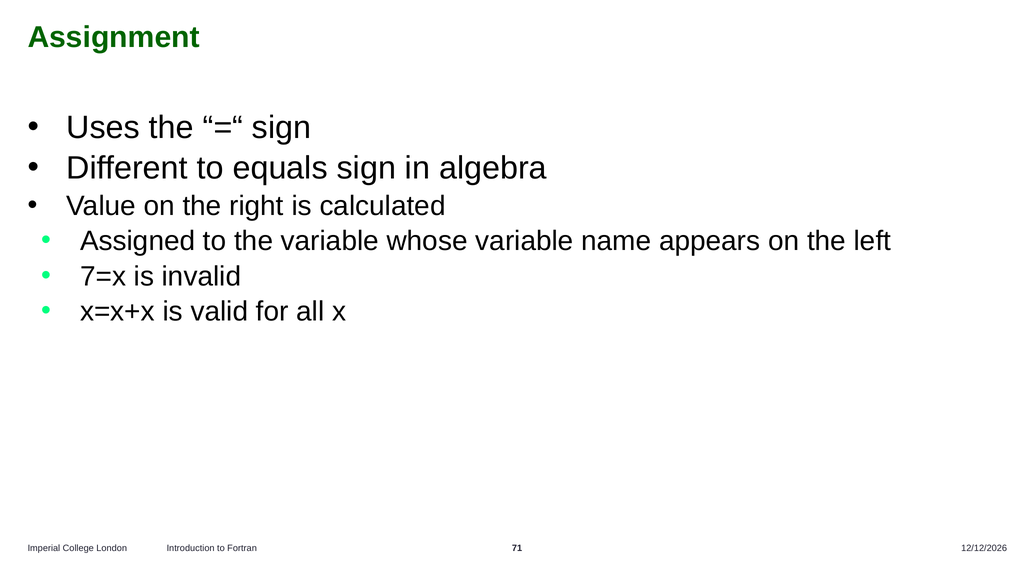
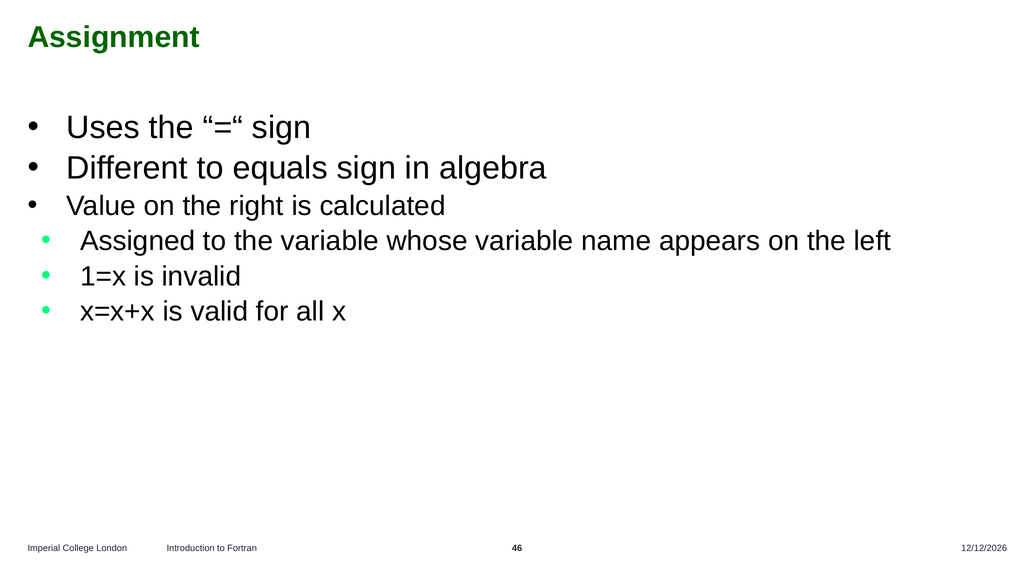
7=x: 7=x -> 1=x (103, 277)
71: 71 -> 46 (517, 549)
